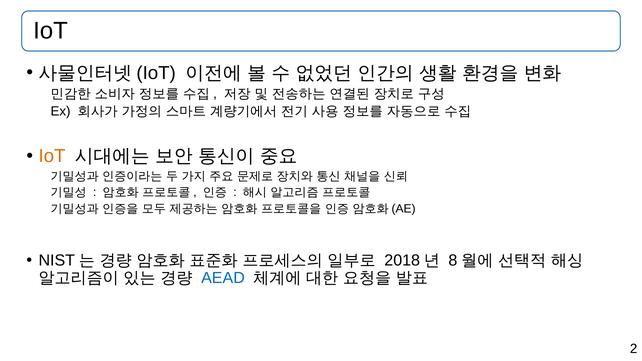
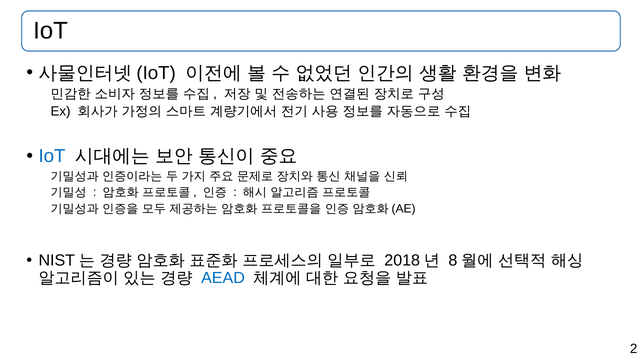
IoT colour: orange -> blue (52, 156)
